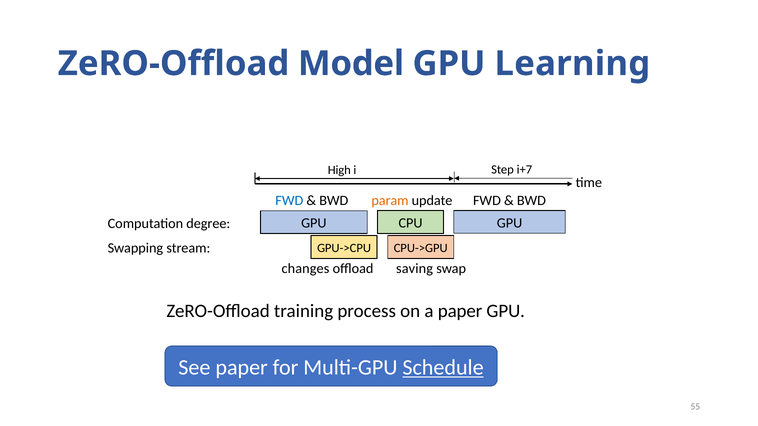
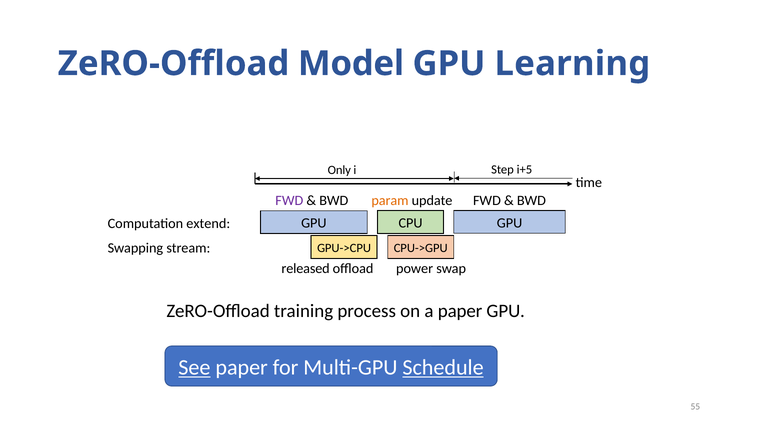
High: High -> Only (339, 170)
i+7: i+7 -> i+5 (524, 170)
FWD colour: blue -> purple (289, 201)
degree: degree -> extend (208, 224)
changes: changes -> released (306, 269)
saving: saving -> power (415, 269)
See underline: none -> present (194, 368)
